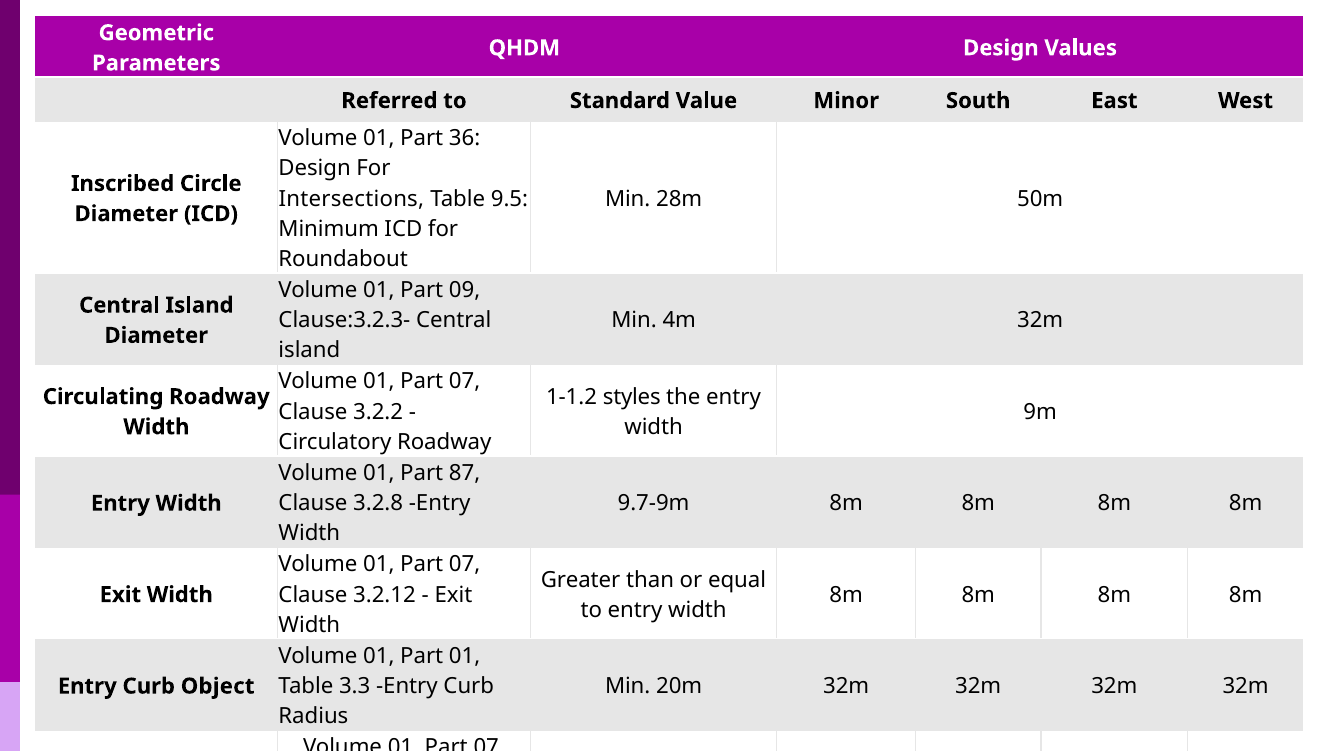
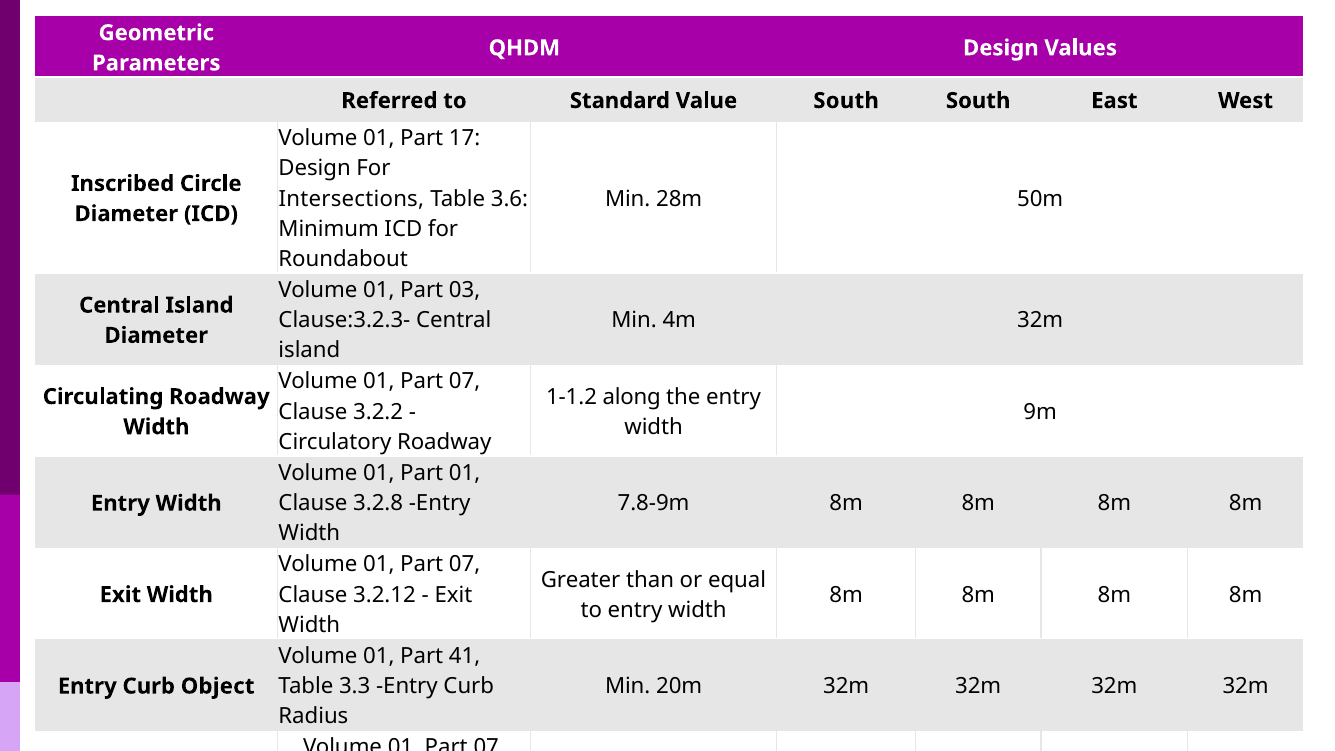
Value Minor: Minor -> South (846, 101)
36: 36 -> 17 (465, 138)
9.5: 9.5 -> 3.6 (510, 199)
09: 09 -> 03 (465, 290)
styles: styles -> along (632, 397)
Part 87: 87 -> 01 (465, 473)
9.7-9m: 9.7-9m -> 7.8-9m (654, 503)
Part 01: 01 -> 41 (465, 656)
